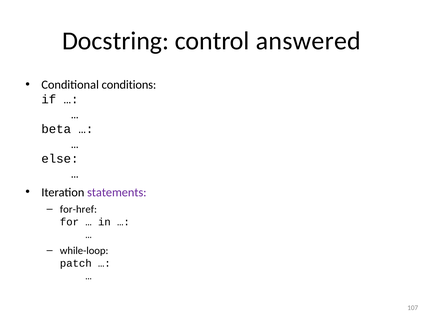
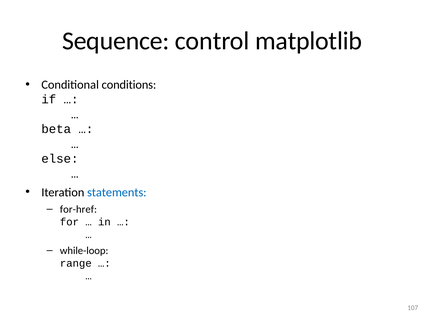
Docstring: Docstring -> Sequence (116, 41)
answered: answered -> matplotlib (309, 41)
statements colour: purple -> blue (117, 192)
patch: patch -> range (76, 263)
